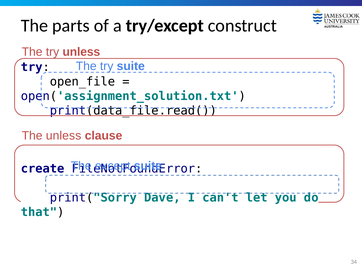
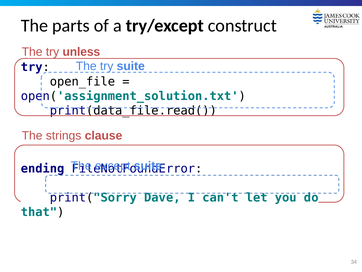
The unless: unless -> strings (64, 135)
create: create -> ending (43, 168)
